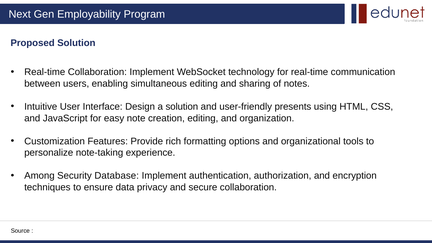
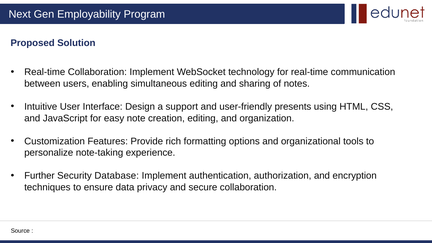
a solution: solution -> support (182, 107)
Among: Among -> Further (39, 176)
